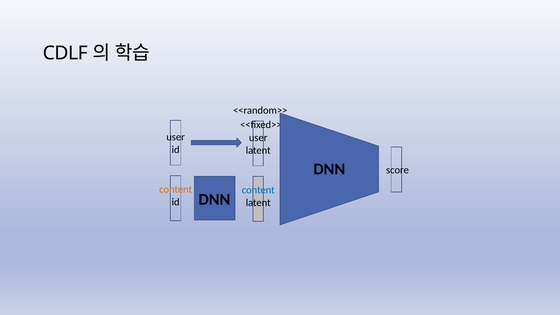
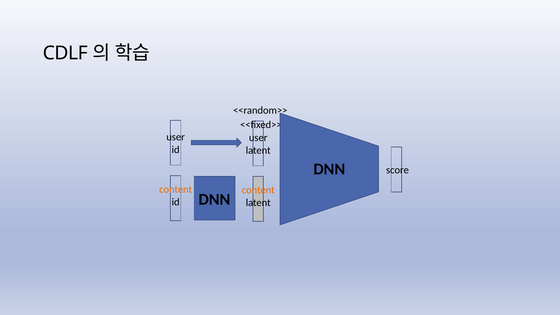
content colour: blue -> orange (258, 190)
